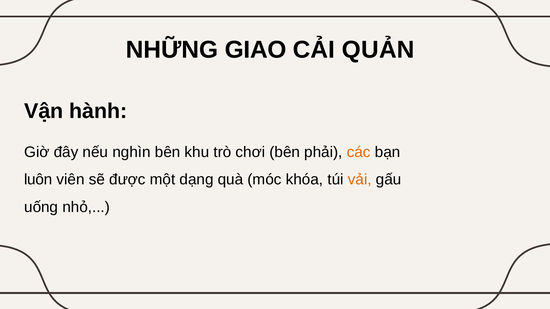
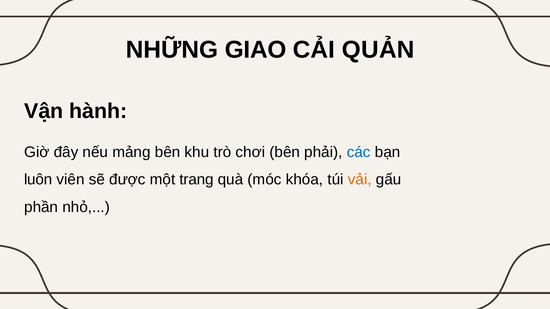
nghìn: nghìn -> mảng (131, 152)
các colour: orange -> blue (359, 152)
dạng: dạng -> trang (197, 180)
uống: uống -> phần (41, 207)
